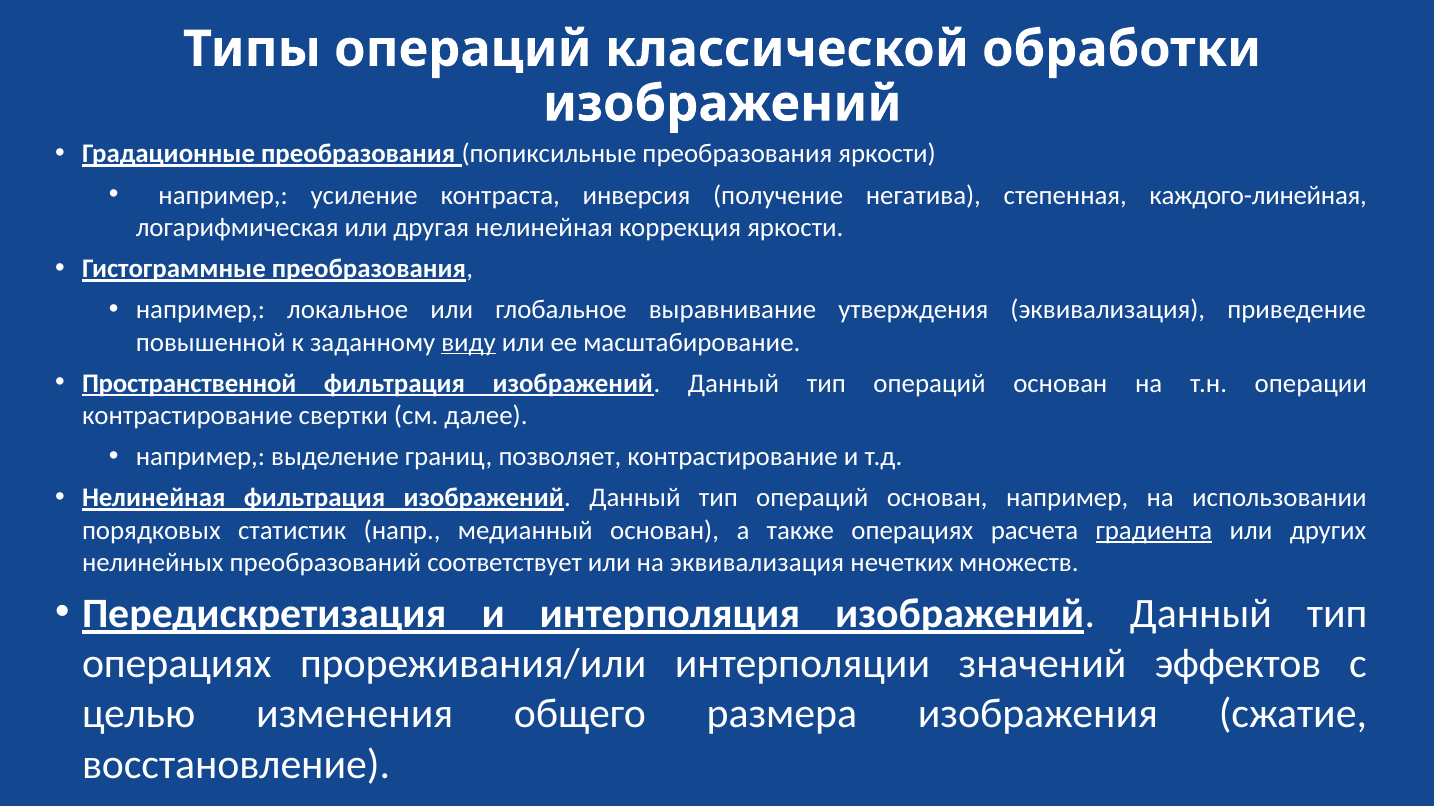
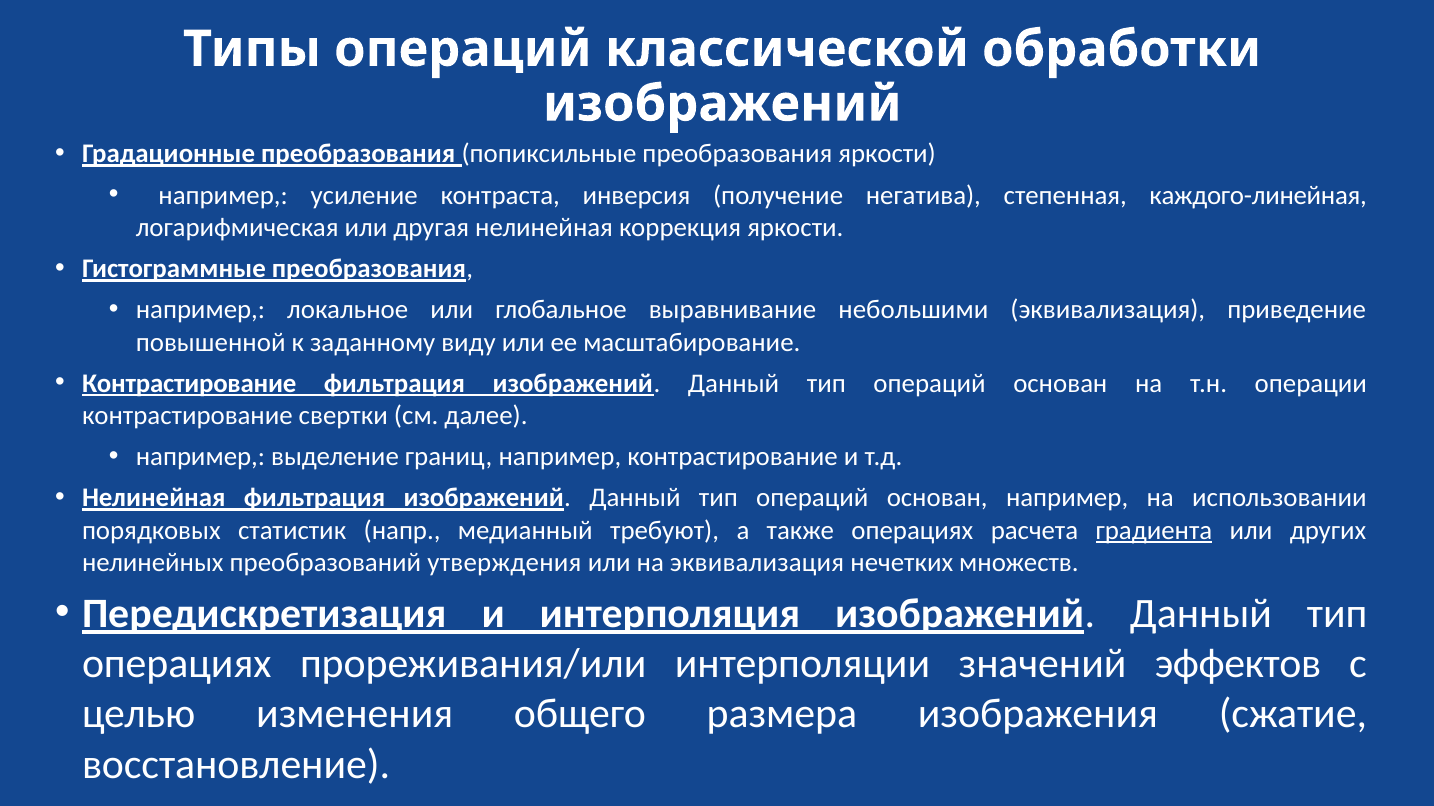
утверждения: утверждения -> небольшими (913, 310)
виду underline: present -> none (469, 342)
Пространственной: Пространственной -> Контрастирование (189, 384)
границ позволяет: позволяет -> например (560, 457)
медианный основан: основан -> требуют (665, 531)
соответствует: соответствует -> утверждения (504, 563)
